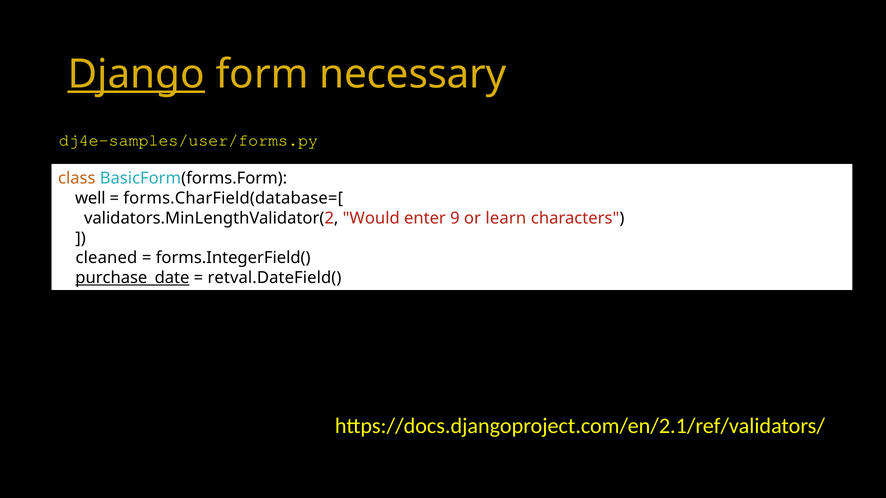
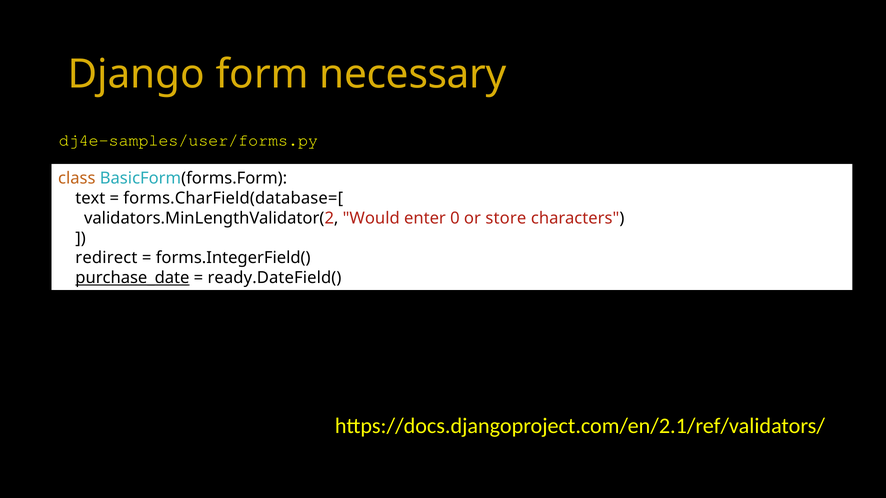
Django underline: present -> none (136, 74)
well: well -> text (90, 198)
9: 9 -> 0 (455, 218)
learn: learn -> store (506, 218)
cleaned: cleaned -> redirect (106, 258)
retval.DateField(: retval.DateField( -> ready.DateField( (274, 278)
